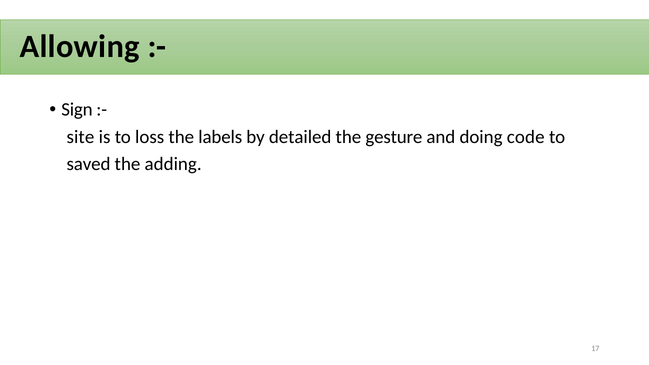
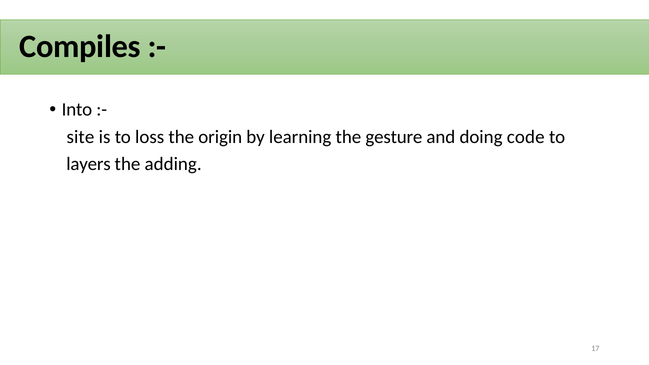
Allowing: Allowing -> Compiles (80, 47)
Sign: Sign -> Into (77, 110)
labels: labels -> origin (220, 137)
detailed: detailed -> learning (300, 137)
saved: saved -> layers (89, 164)
